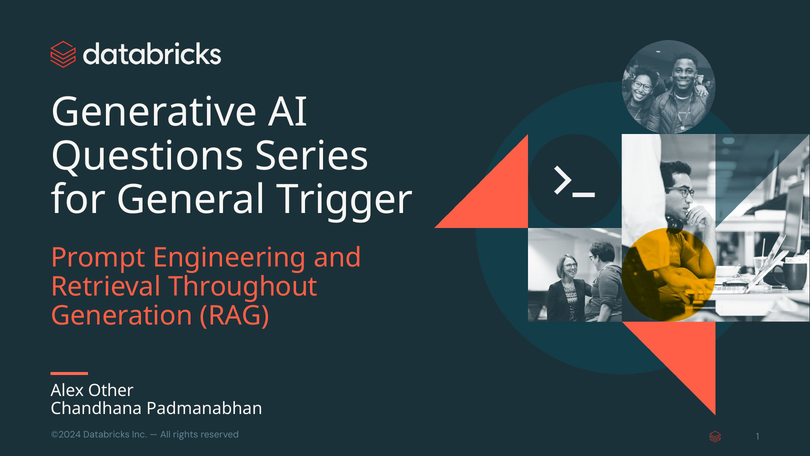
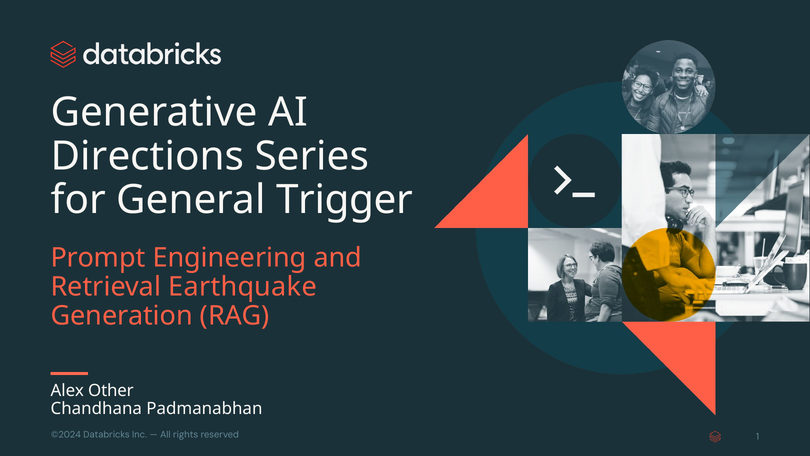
Questions: Questions -> Directions (147, 156)
Throughout: Throughout -> Earthquake (243, 287)
